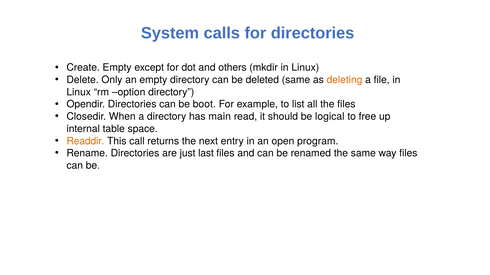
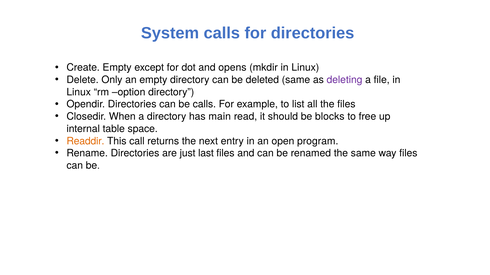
others: others -> opens (232, 68)
deleting colour: orange -> purple (345, 80)
be boot: boot -> calls (204, 105)
logical: logical -> blocks (330, 117)
